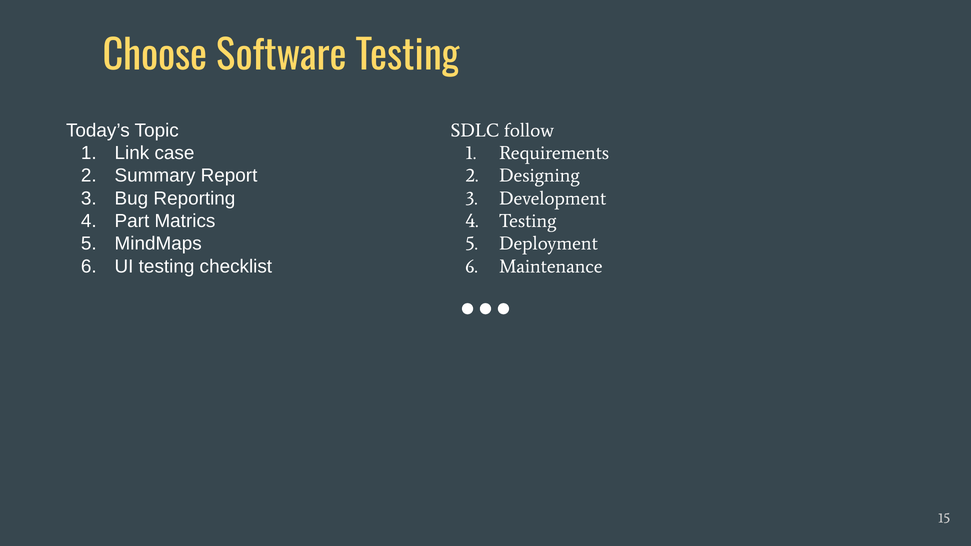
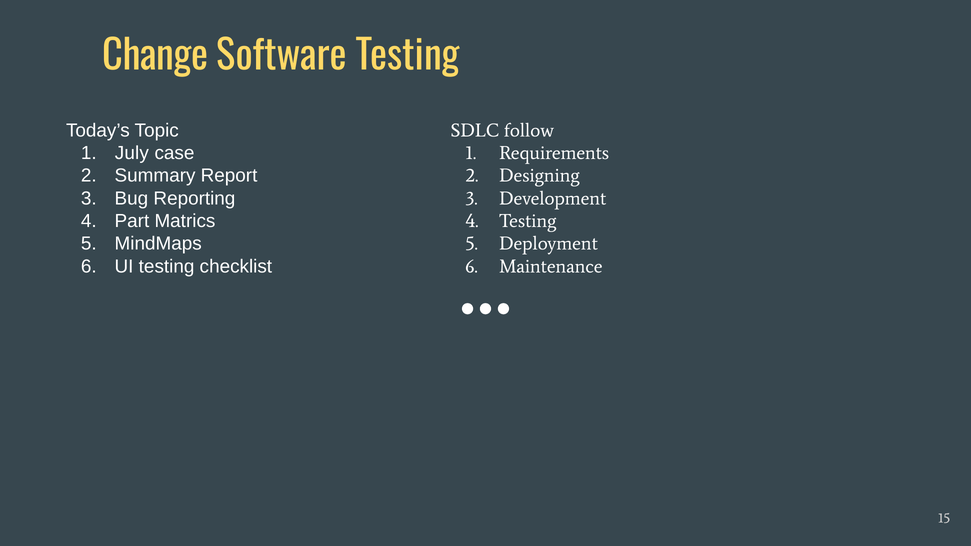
Choose: Choose -> Change (155, 56)
Link: Link -> July (132, 153)
